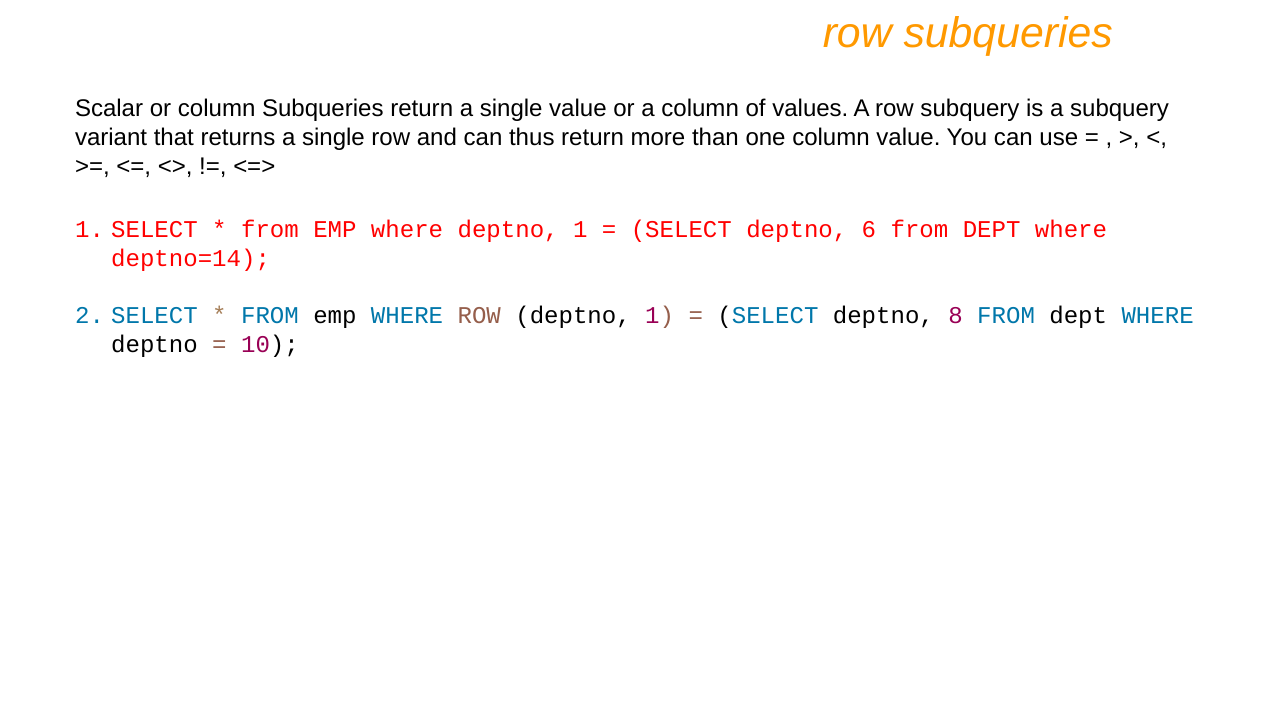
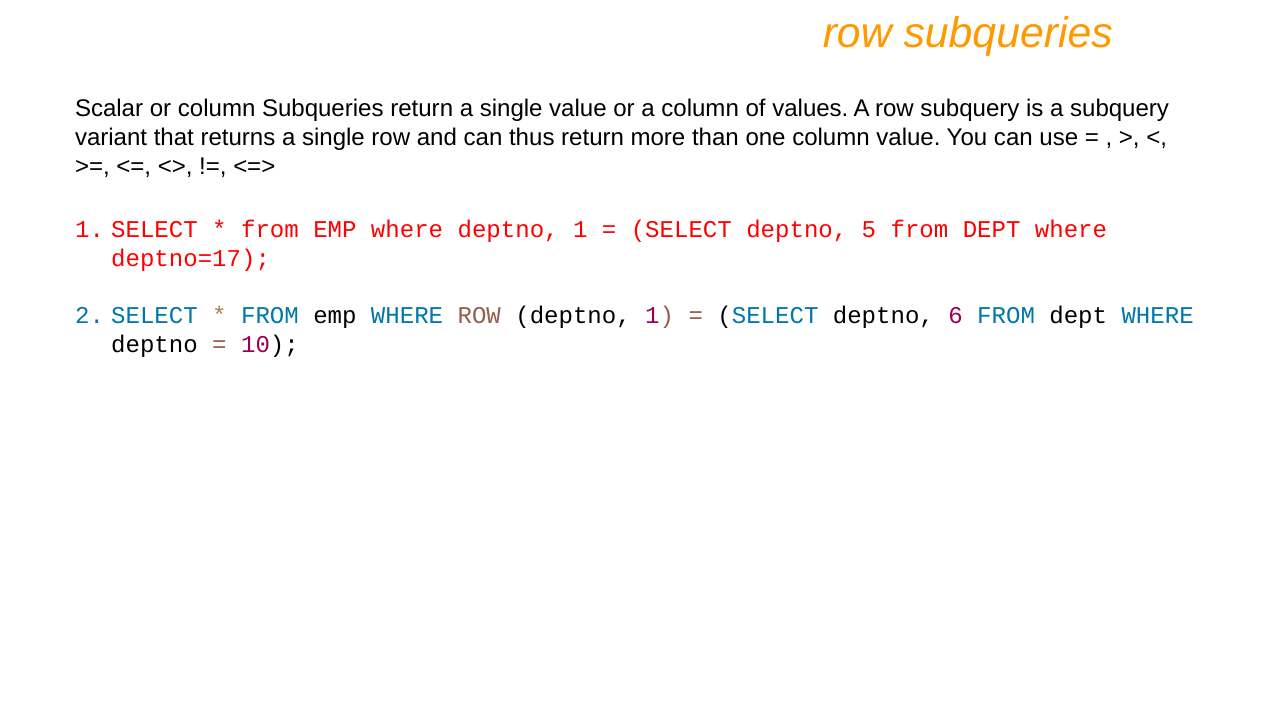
6: 6 -> 5 (869, 229)
deptno=14: deptno=14 -> deptno=17 (191, 258)
8: 8 -> 6 (956, 316)
